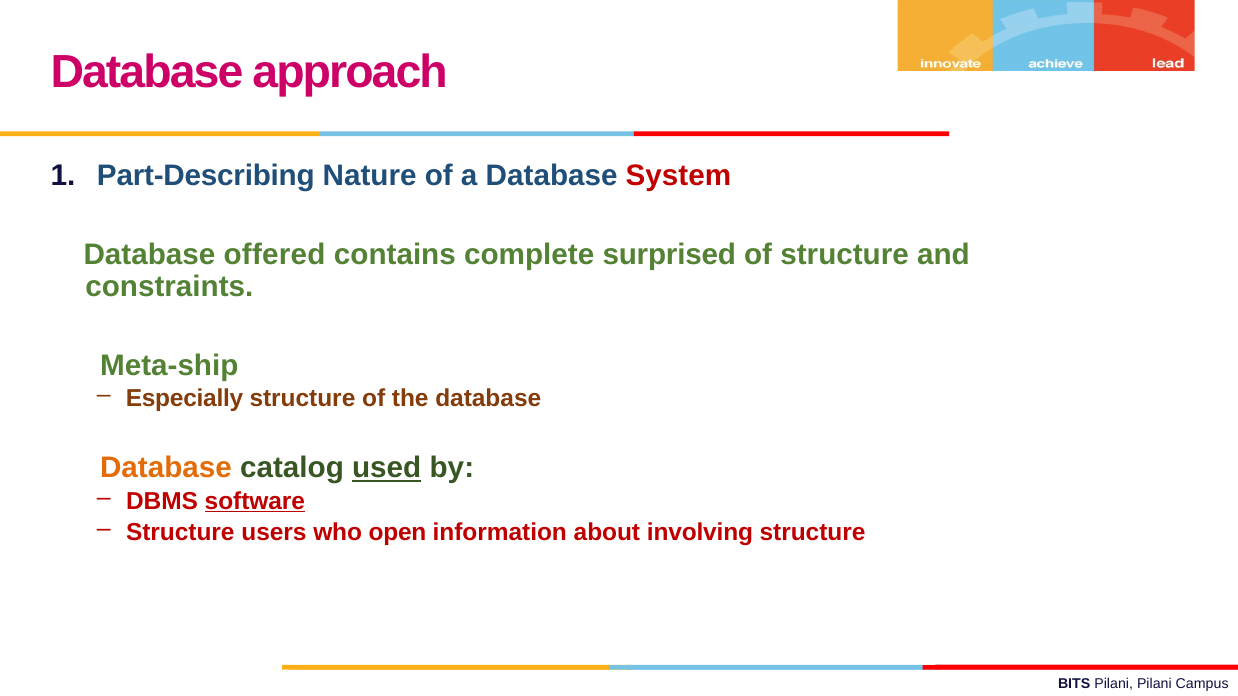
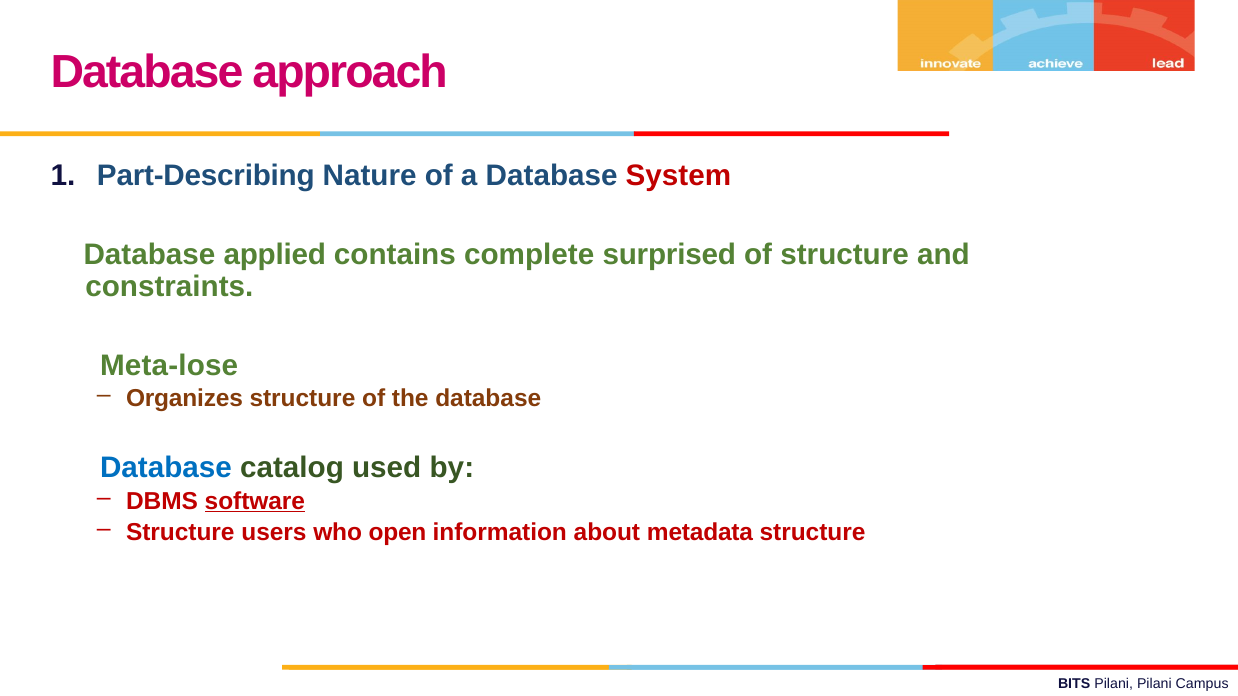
offered: offered -> applied (275, 255)
Meta-ship: Meta-ship -> Meta-lose (169, 366)
Especially: Especially -> Organizes (184, 399)
Database colour: orange -> blue (166, 468)
used underline: present -> none (387, 468)
involving: involving -> metadata (700, 533)
